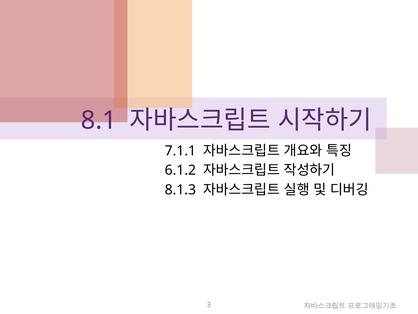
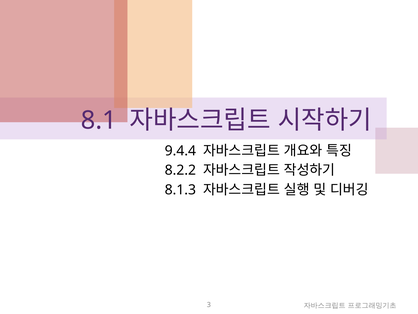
7.1.1: 7.1.1 -> 9.4.4 (180, 151)
6.1.2: 6.1.2 -> 8.2.2 (180, 170)
